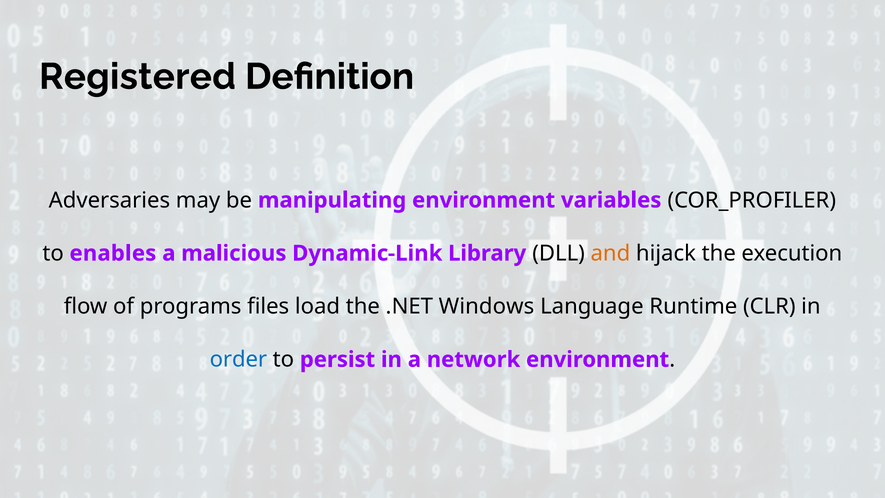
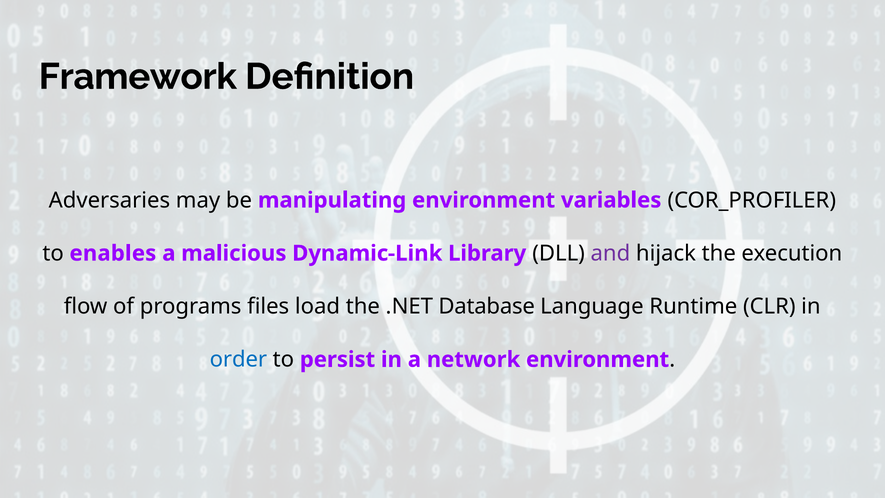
Registered: Registered -> Framework (138, 77)
and colour: orange -> purple (610, 253)
Windows: Windows -> Database (487, 306)
